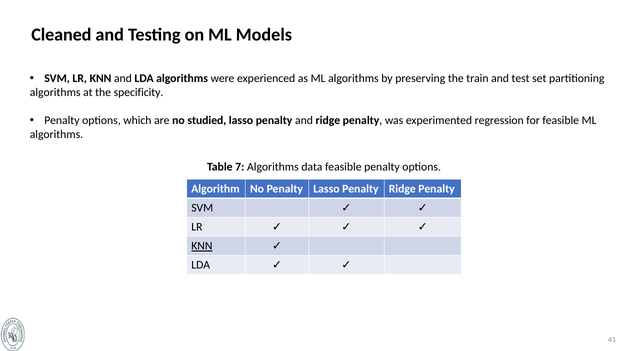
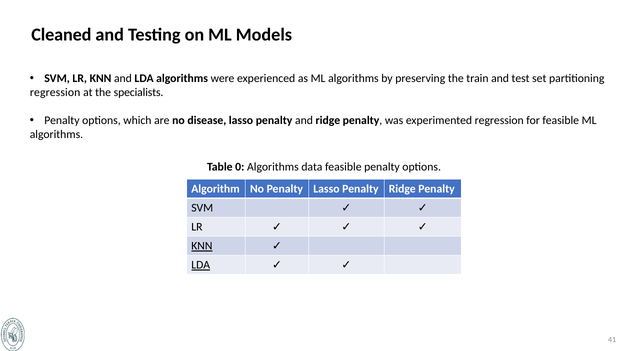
algorithms: algorithms -> regression (55, 92)
specificity: specificity -> specialists (139, 92)
studied: studied -> disease (207, 120)
7: 7 -> 0 (240, 166)
LDA underline: none -> present (201, 265)
